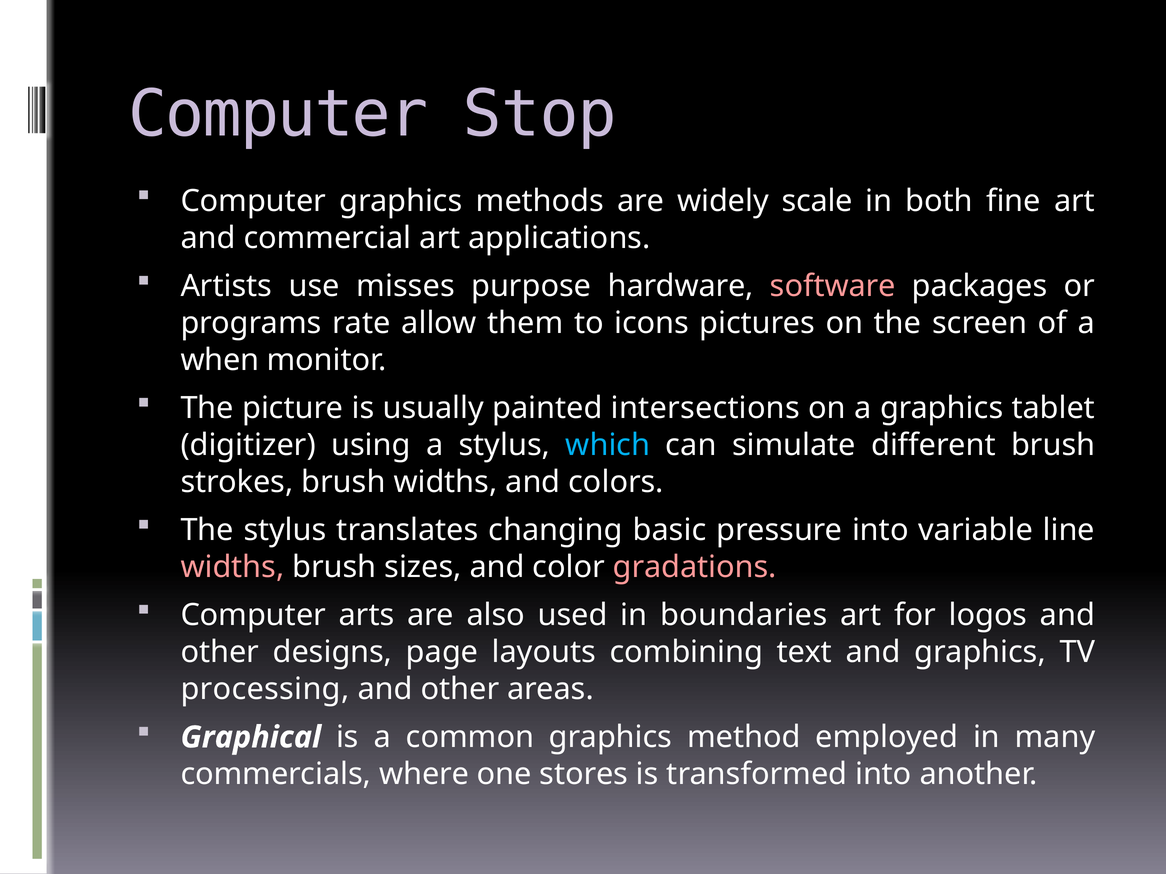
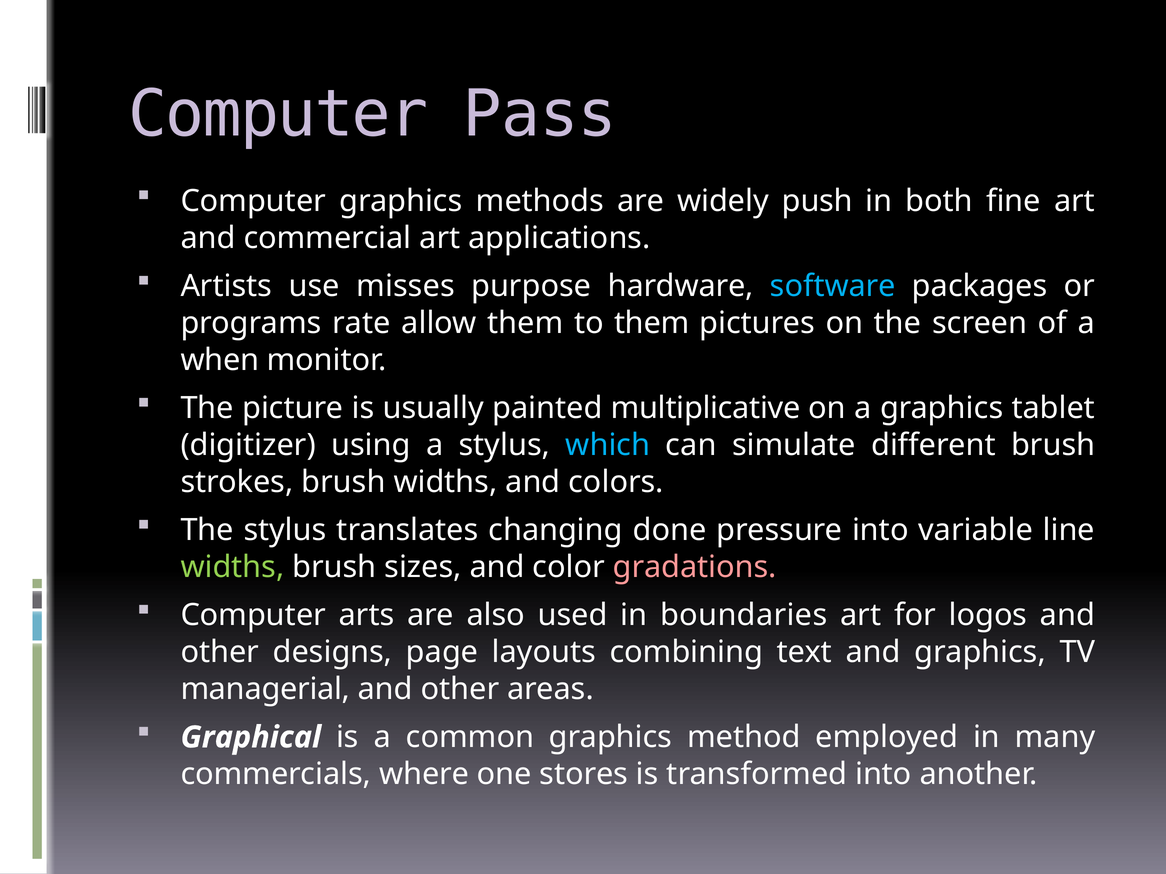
Stop: Stop -> Pass (540, 114)
scale: scale -> push (817, 201)
software colour: pink -> light blue (833, 286)
to icons: icons -> them (652, 323)
intersections: intersections -> multiplicative (706, 408)
basic: basic -> done (670, 531)
widths colour: pink -> light green (232, 567)
processing: processing -> managerial (265, 689)
